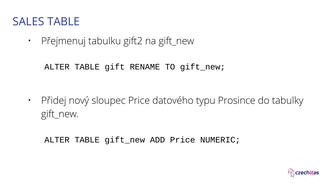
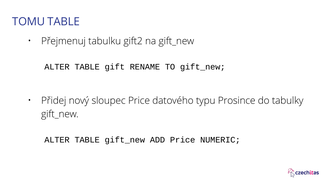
SALES: SALES -> TOMU (29, 22)
